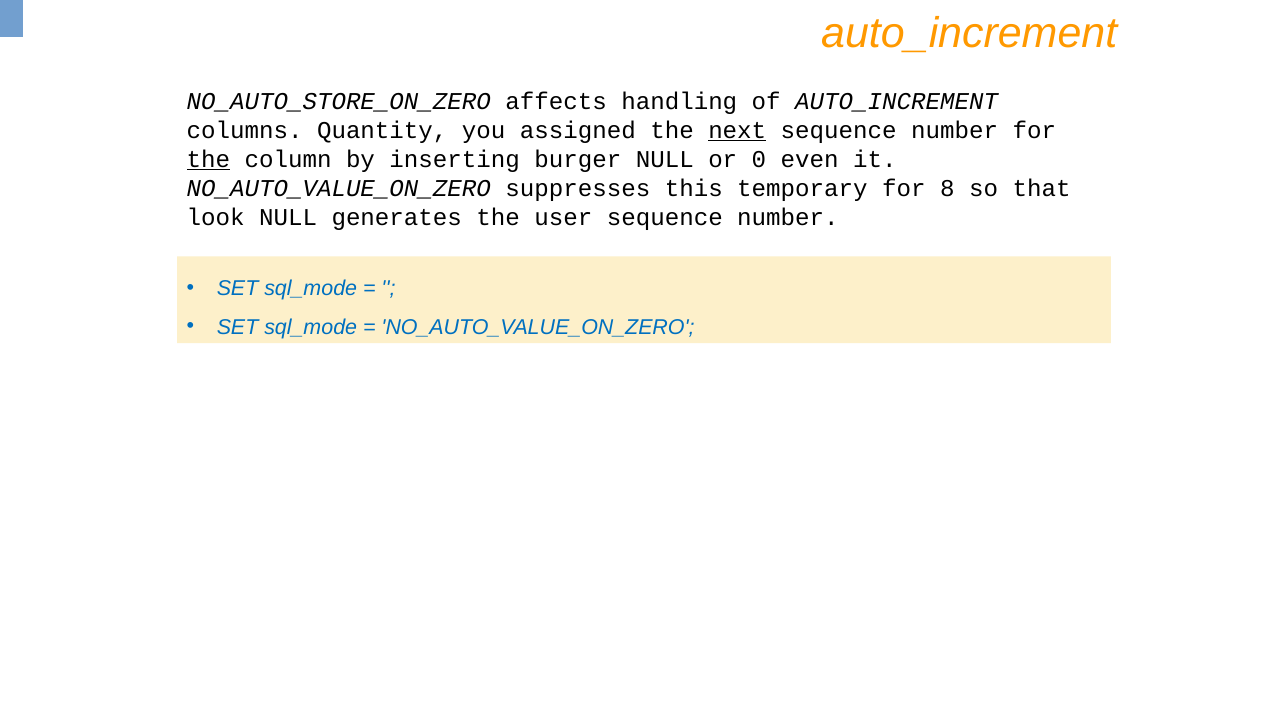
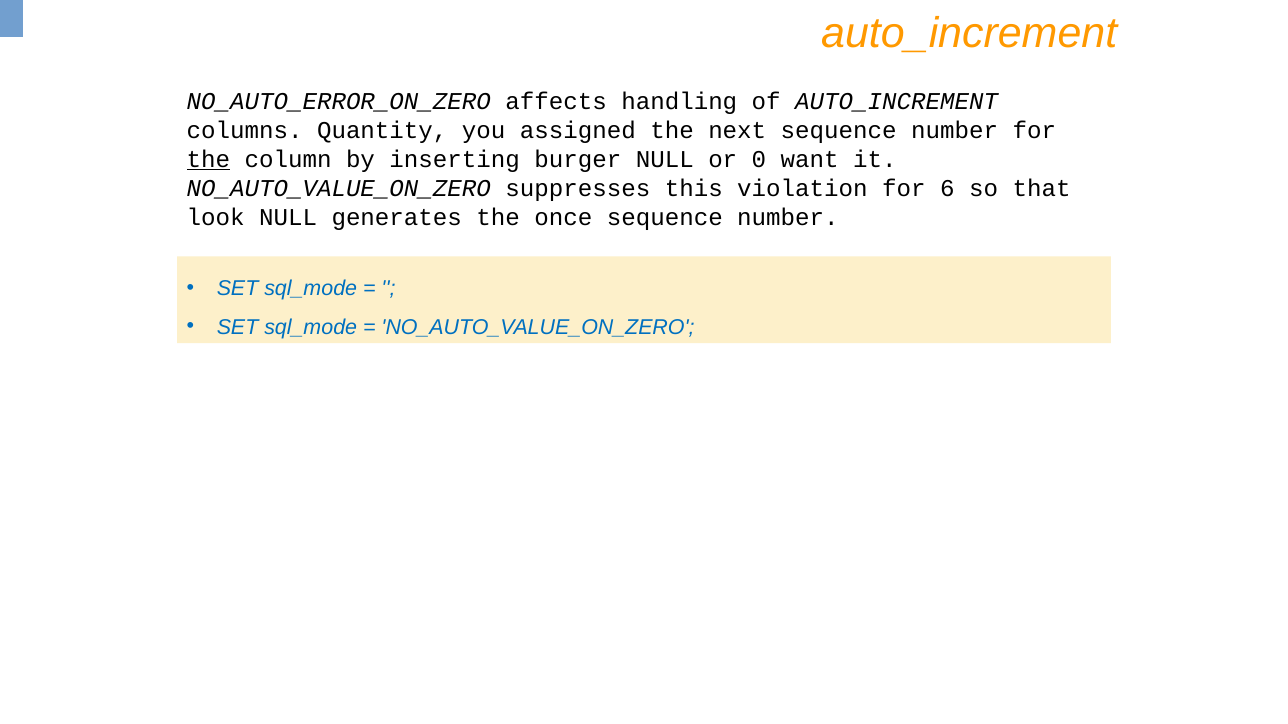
NO_AUTO_STORE_ON_ZERO: NO_AUTO_STORE_ON_ZERO -> NO_AUTO_ERROR_ON_ZERO (339, 101)
next underline: present -> none (737, 130)
even: even -> want (810, 159)
temporary: temporary -> violation (802, 188)
8: 8 -> 6 (947, 188)
user: user -> once (563, 217)
